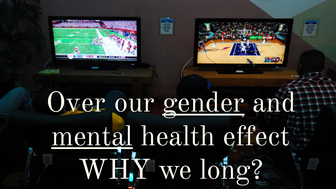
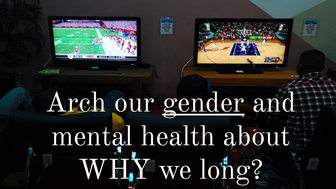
Over: Over -> Arch (76, 103)
mental underline: present -> none (92, 136)
effect: effect -> about (257, 136)
